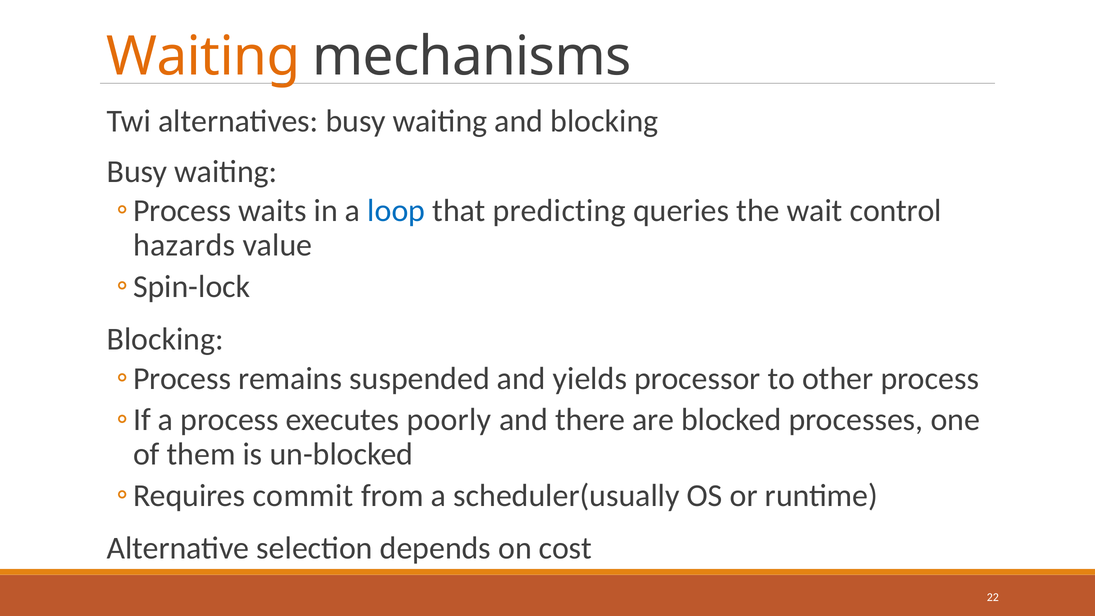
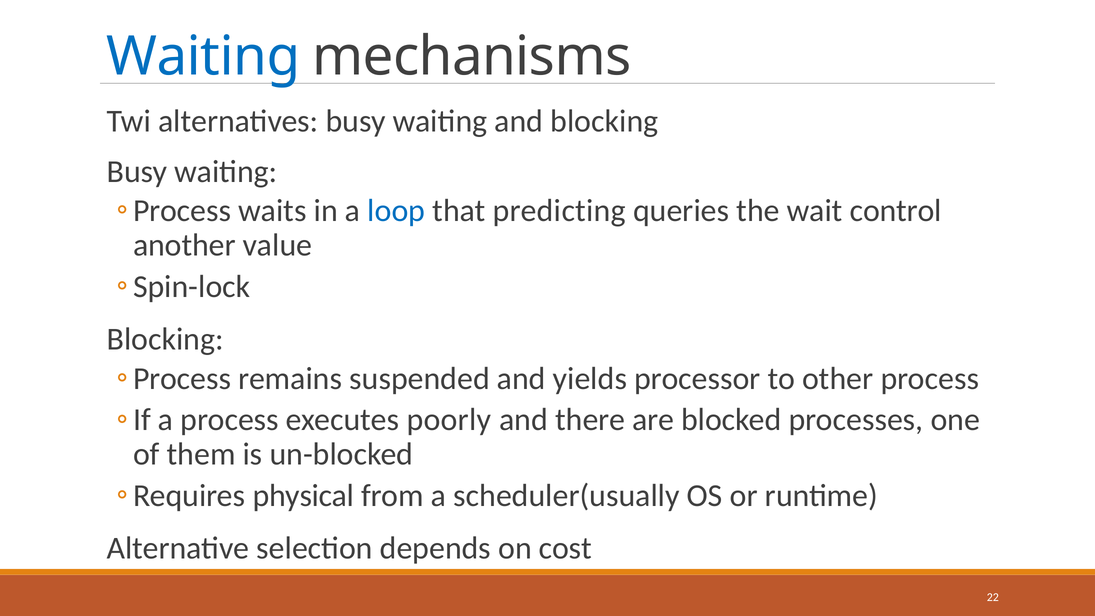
Waiting colour: orange -> blue (203, 56)
hazards: hazards -> another (184, 245)
commit: commit -> physical (303, 496)
